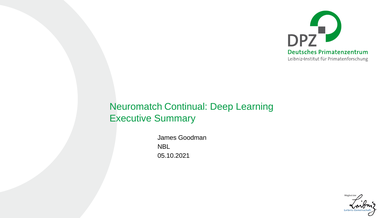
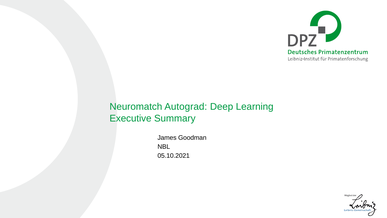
Continual: Continual -> Autograd (186, 107)
